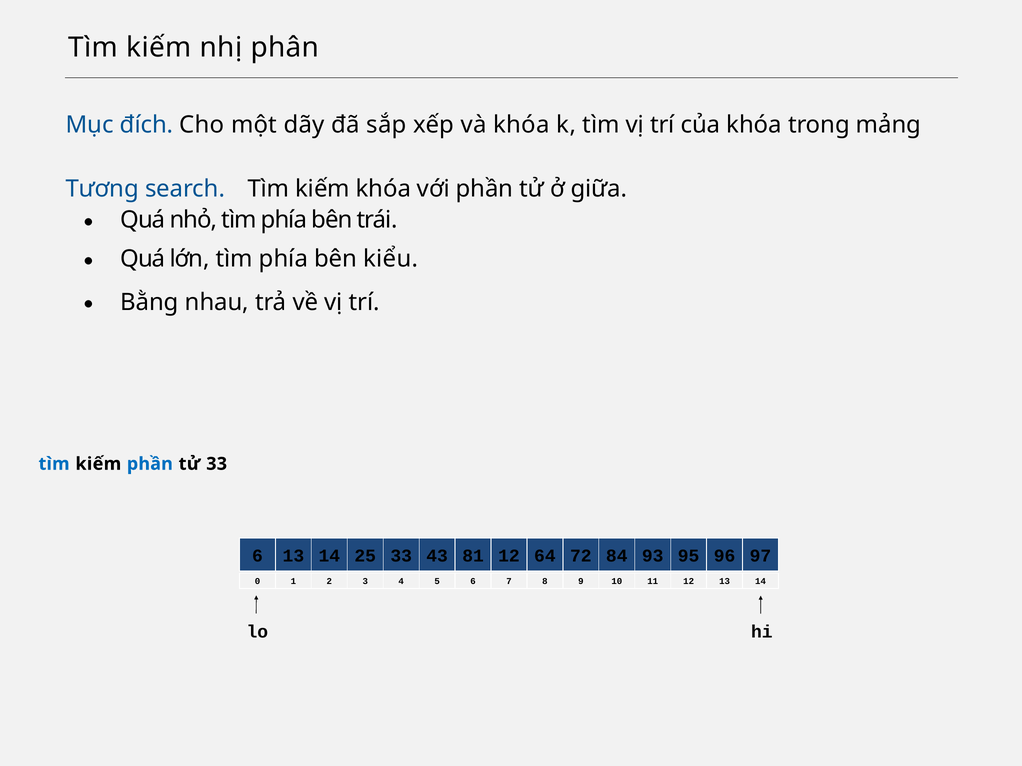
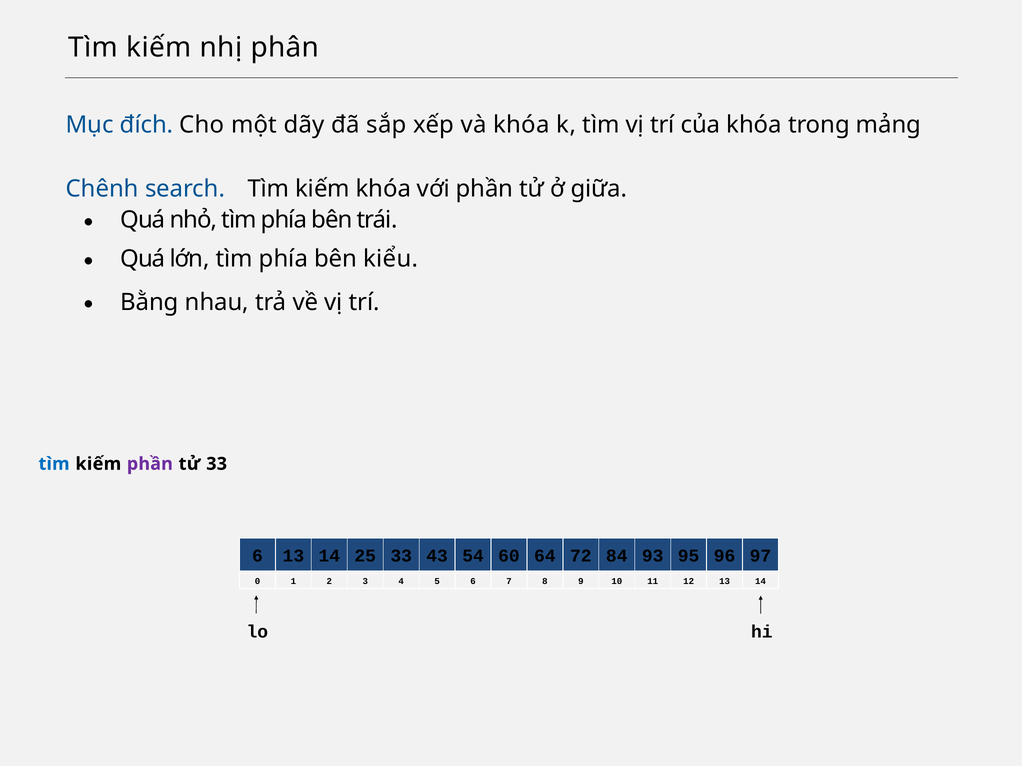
Tương: Tương -> Chênh (102, 189)
phần colour: blue -> purple (150, 464)
81: 81 -> 54 (473, 556)
43 12: 12 -> 60 (509, 556)
